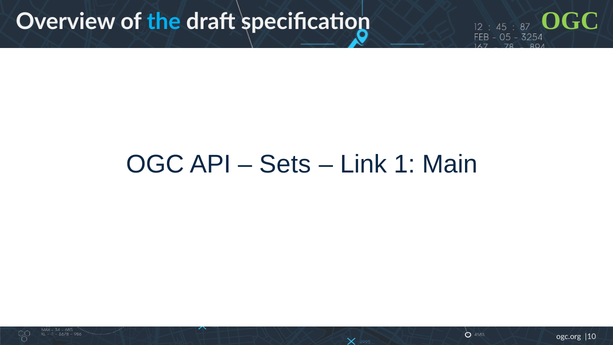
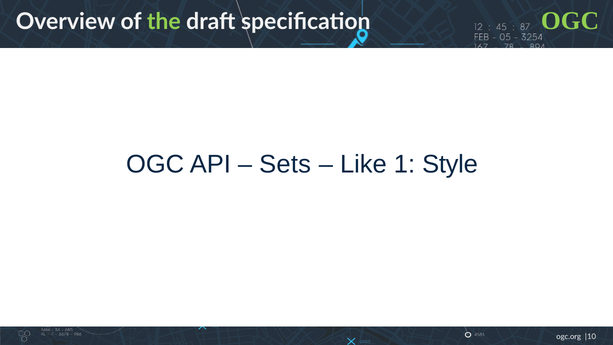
the colour: light blue -> light green (164, 22)
Link: Link -> Like (363, 164)
Main: Main -> Style (450, 164)
